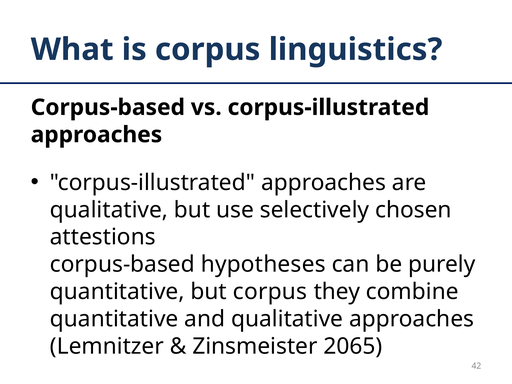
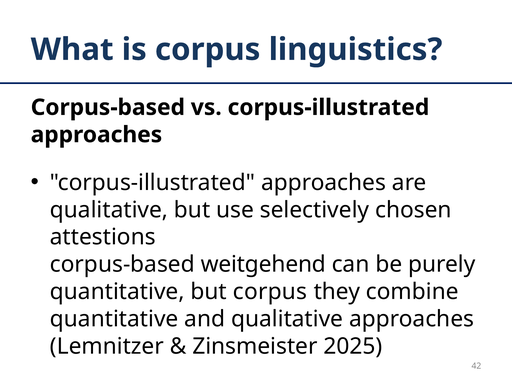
hypotheses: hypotheses -> weitgehend (263, 264)
2065: 2065 -> 2025 (353, 346)
